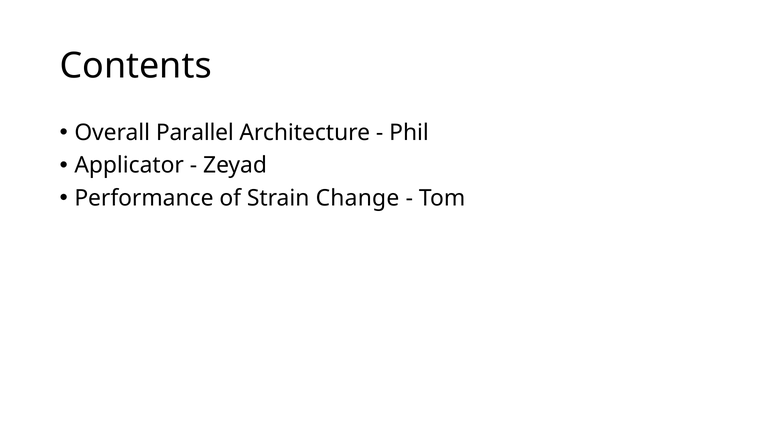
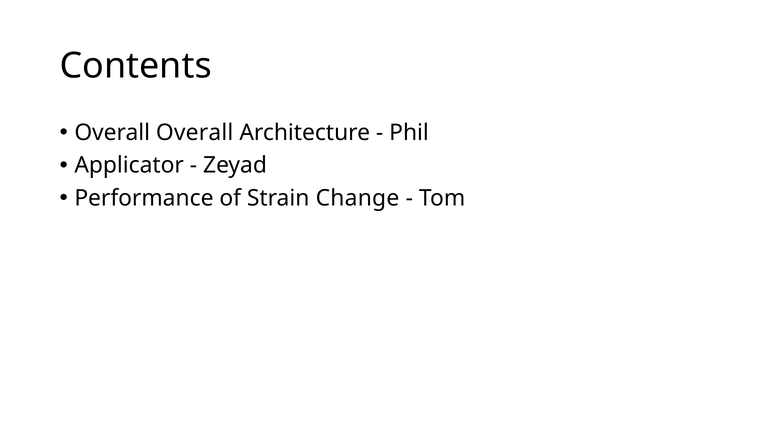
Overall Parallel: Parallel -> Overall (195, 132)
